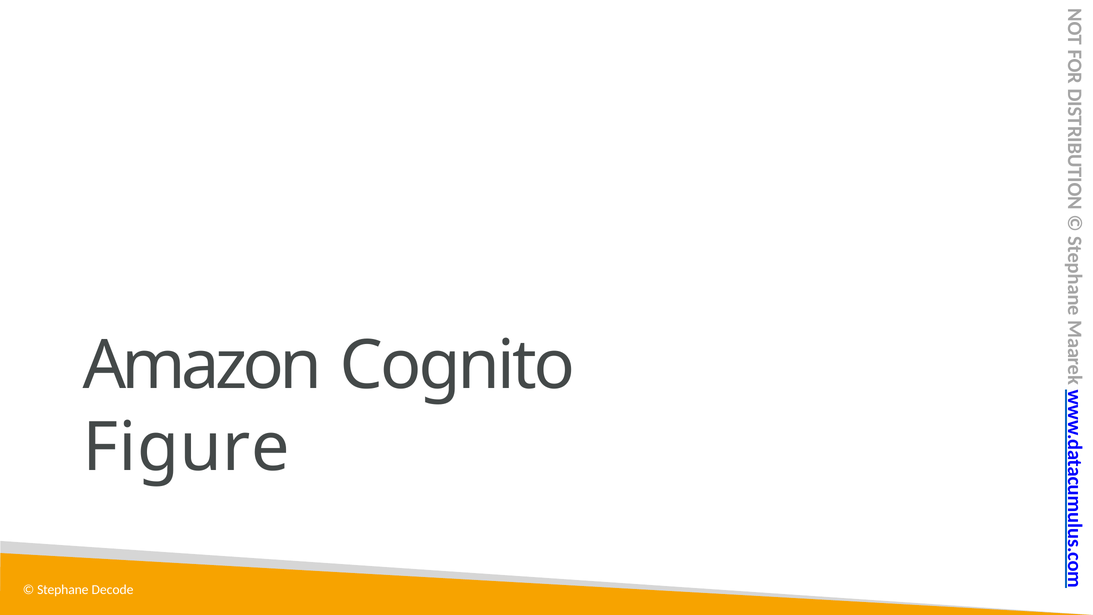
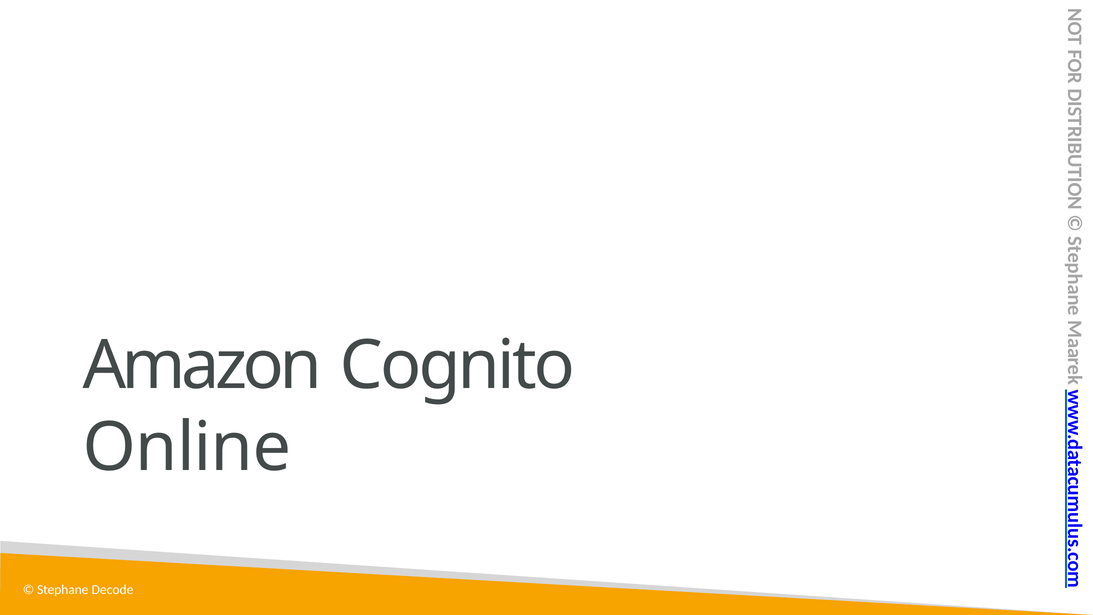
Figure: Figure -> Online (187, 447)
